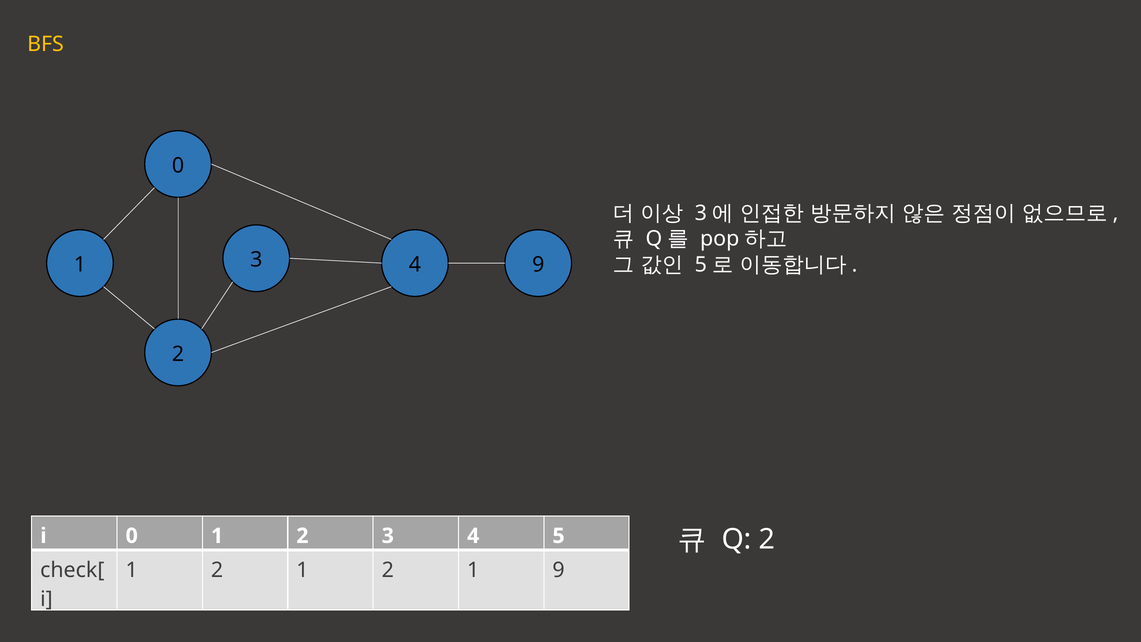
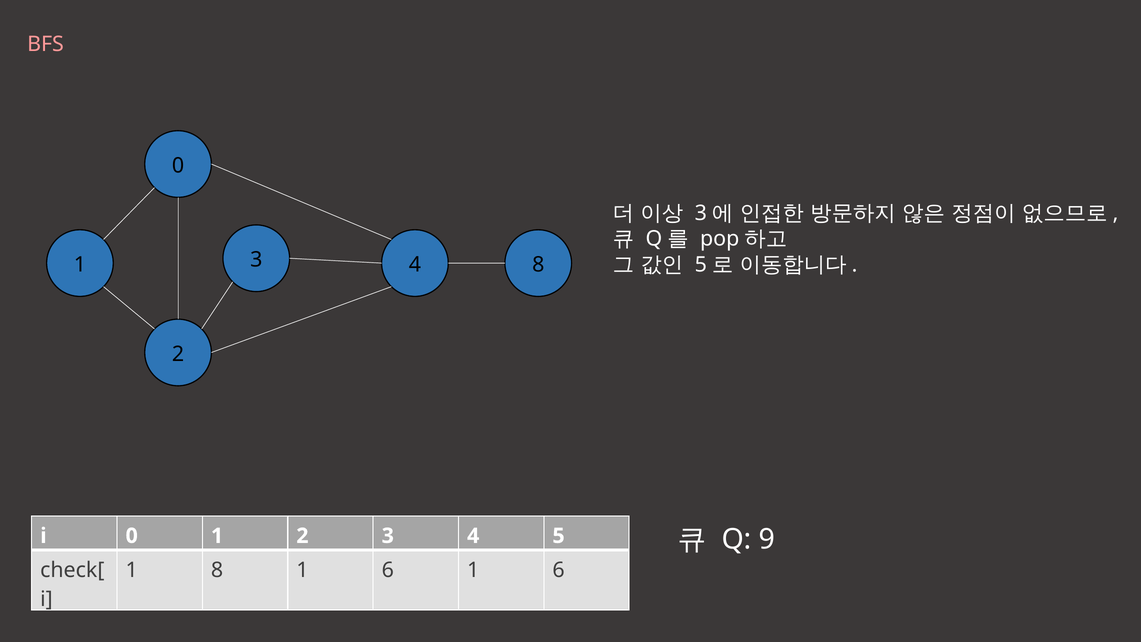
BFS colour: yellow -> pink (46, 44)
4 9: 9 -> 8 (538, 264)
Q 2: 2 -> 9 (767, 539)
2: 2 -> 8 (217, 570)
2: 2 -> 6 (388, 570)
9: 9 -> 6 (559, 570)
